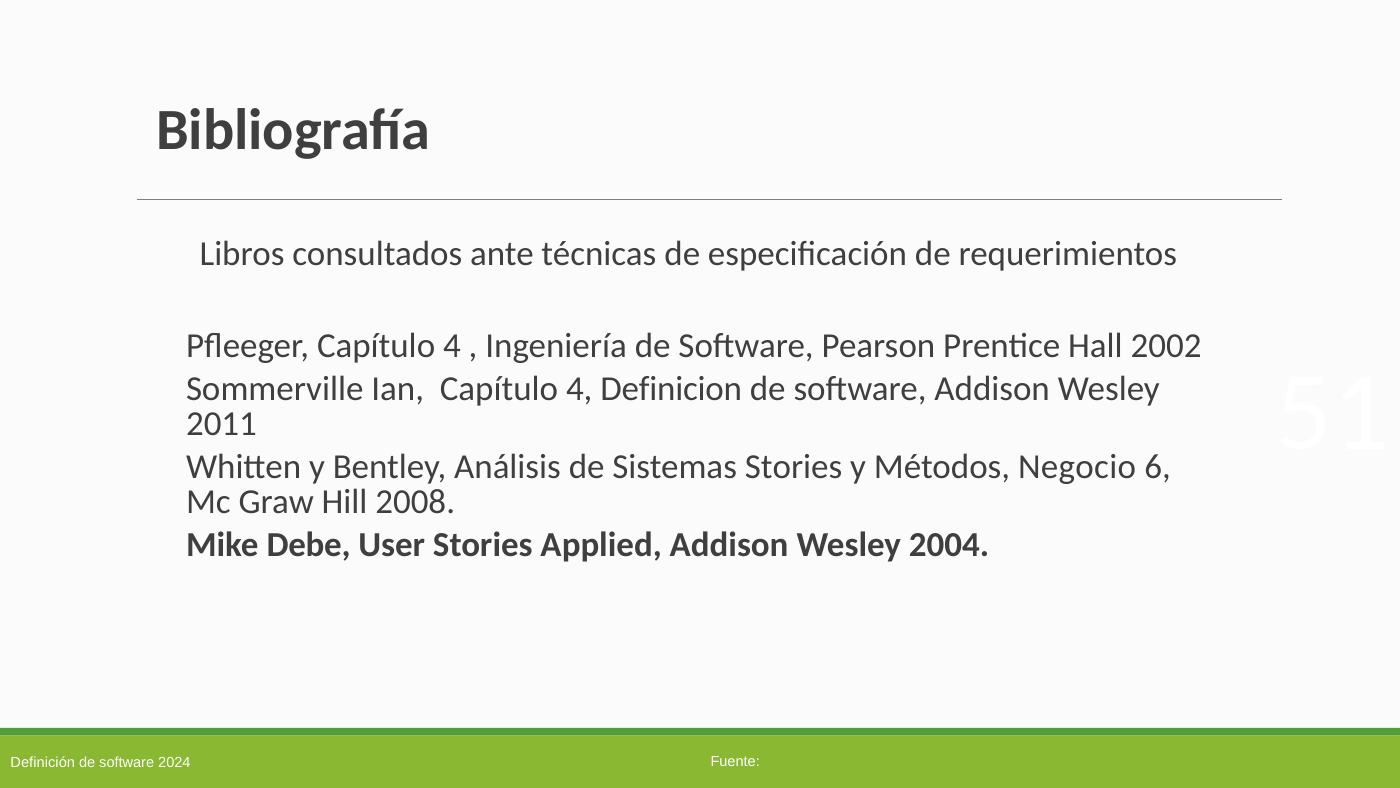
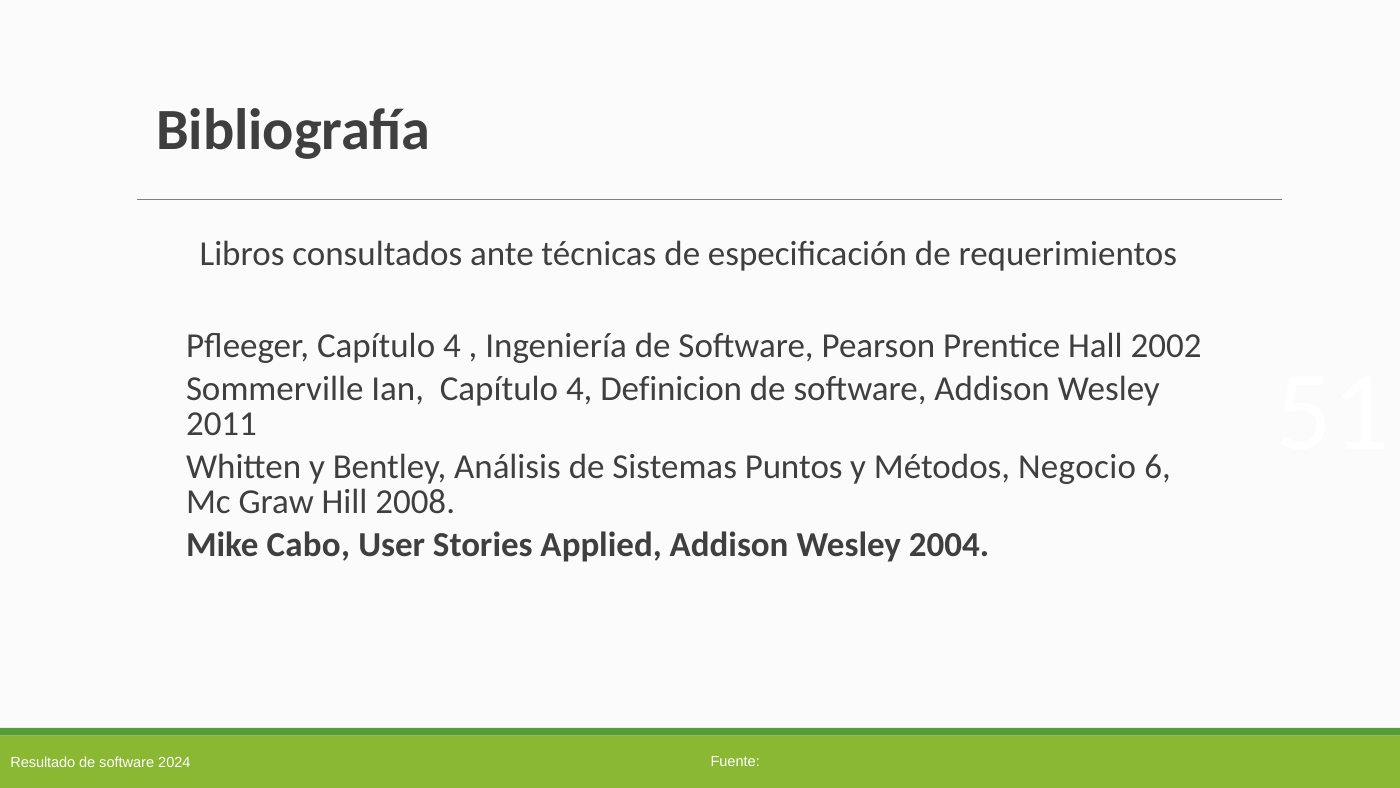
Sistemas Stories: Stories -> Puntos (794, 466)
Debe: Debe -> Cabo (308, 544)
Definición: Definición -> Resultado (43, 762)
